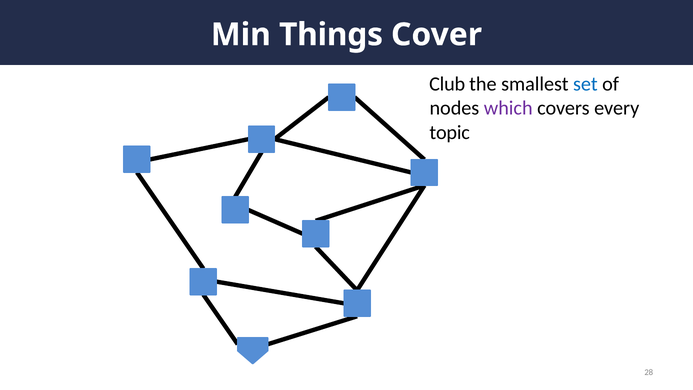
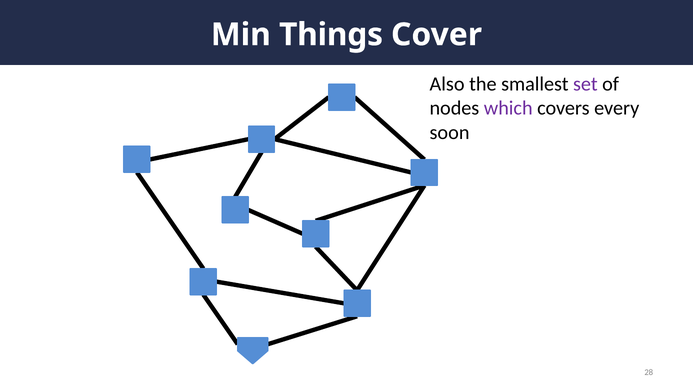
Club: Club -> Also (447, 84)
set colour: blue -> purple (585, 84)
topic: topic -> soon (450, 132)
